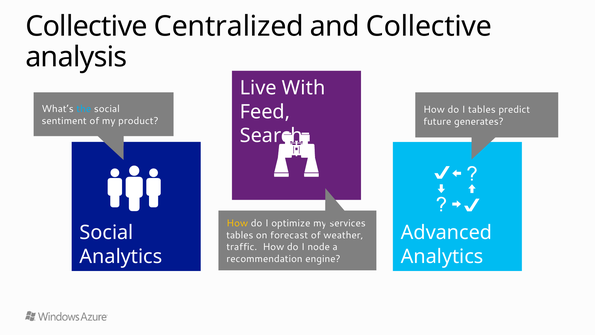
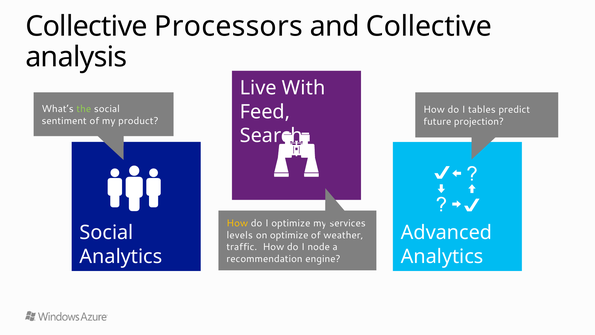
Centralized: Centralized -> Processors (229, 26)
the colour: light blue -> light green (84, 109)
generates: generates -> projection (479, 121)
tables: tables -> levels (240, 235)
on forecast: forecast -> optimize (289, 235)
